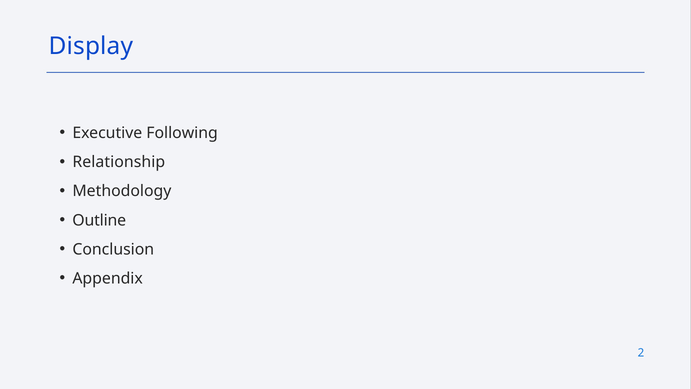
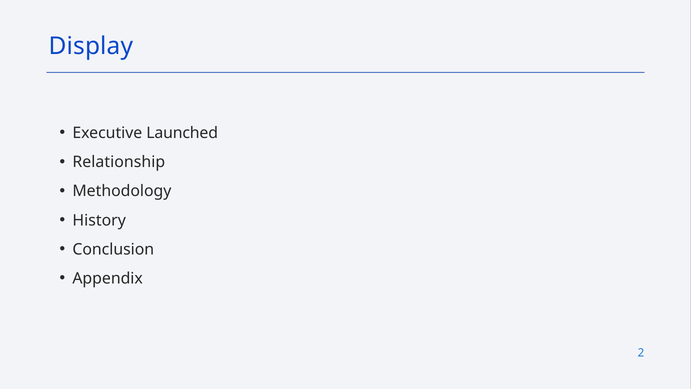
Following: Following -> Launched (182, 133)
Outline: Outline -> History (99, 220)
